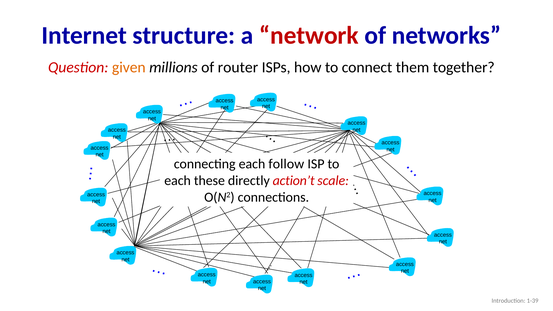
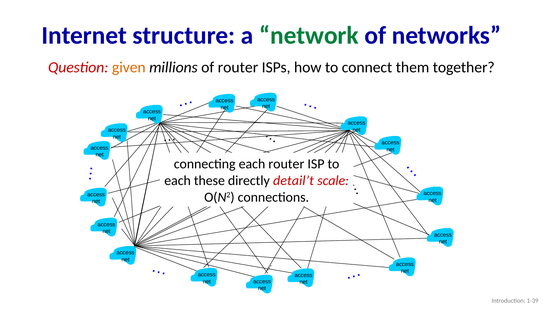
network colour: red -> green (309, 35)
each follow: follow -> router (286, 164)
action’t: action’t -> detail’t (294, 181)
